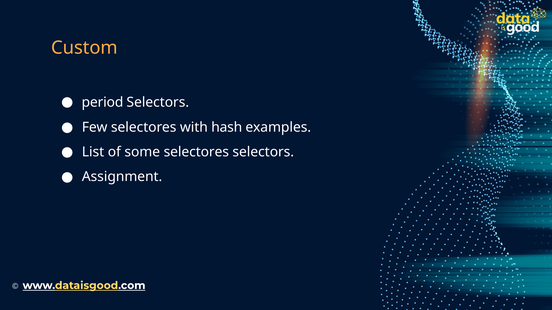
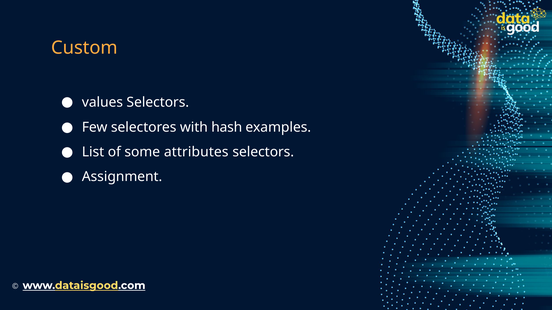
period: period -> values (102, 102)
some selectores: selectores -> attributes (196, 152)
